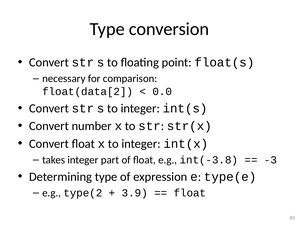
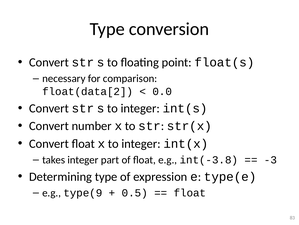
type(2: type(2 -> type(9 (83, 192)
3.9: 3.9 -> 0.5 (135, 192)
